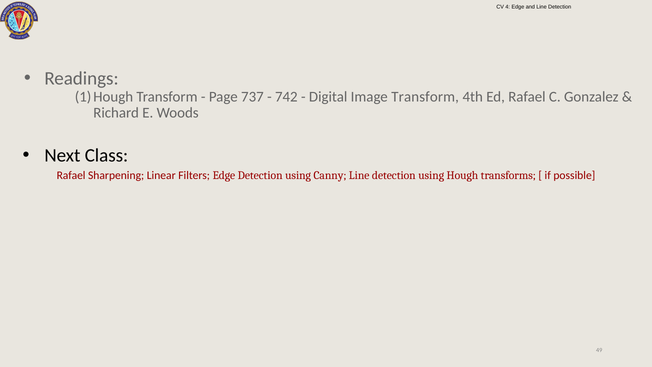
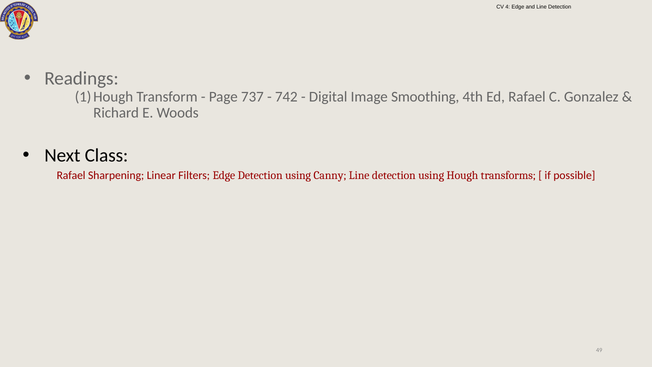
Image Transform: Transform -> Smoothing (425, 97)
